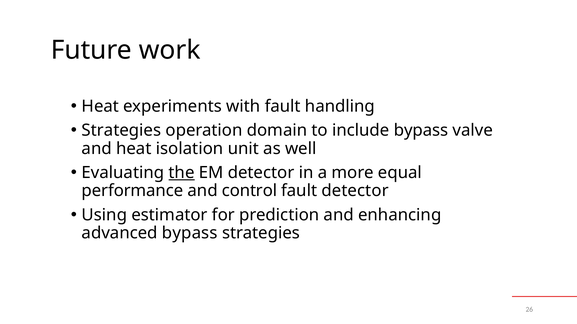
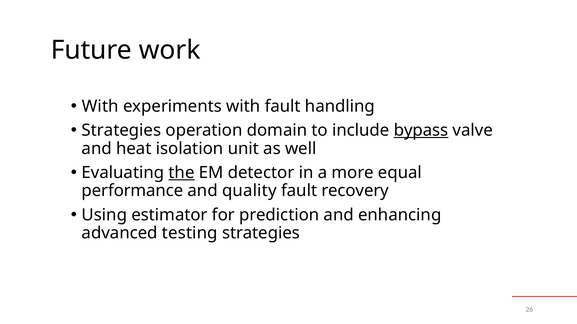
Heat: Heat -> With (100, 106)
bypass underline: none -> present (421, 131)
control: control -> quality (249, 191)
fault detector: detector -> recovery (355, 191)
advanced bypass: bypass -> testing (190, 233)
